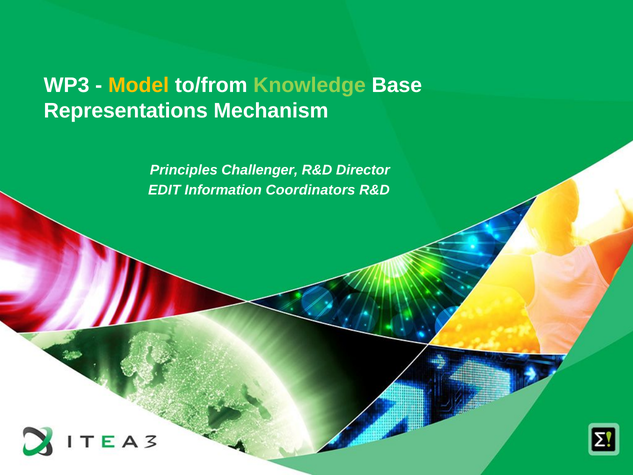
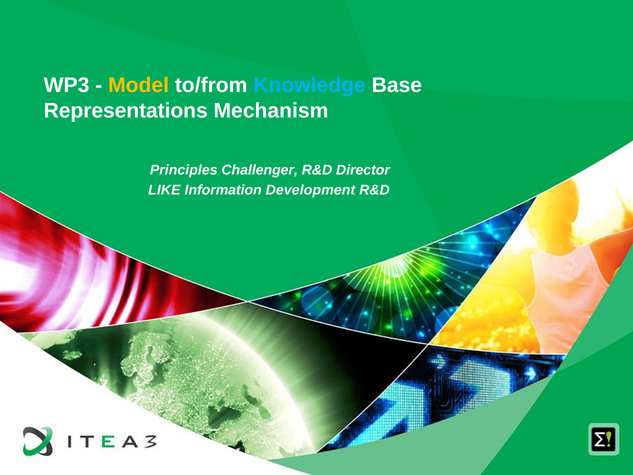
Knowledge colour: light green -> light blue (310, 85)
EDIT: EDIT -> LIKE (164, 190)
Coordinators: Coordinators -> Development (310, 190)
